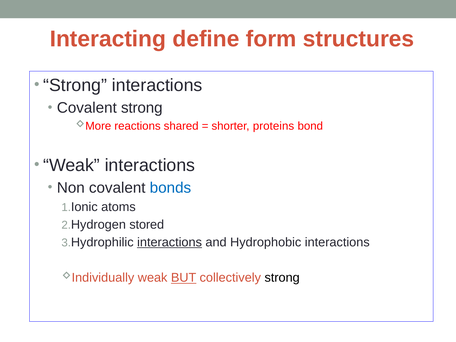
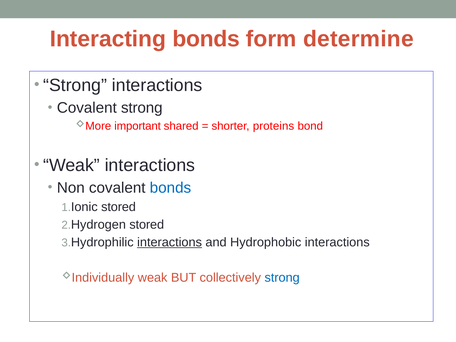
Interacting define: define -> bonds (206, 39)
structures: structures -> determine (358, 39)
reactions: reactions -> important (138, 126)
atoms: atoms -> stored (119, 207)
BUT underline: present -> none (184, 278)
strong colour: black -> blue (282, 278)
